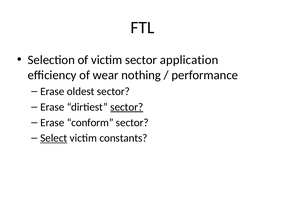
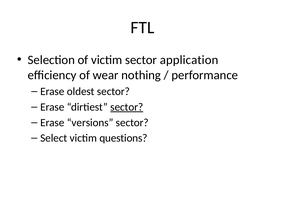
conform: conform -> versions (90, 122)
Select underline: present -> none (54, 138)
constants: constants -> questions (123, 138)
